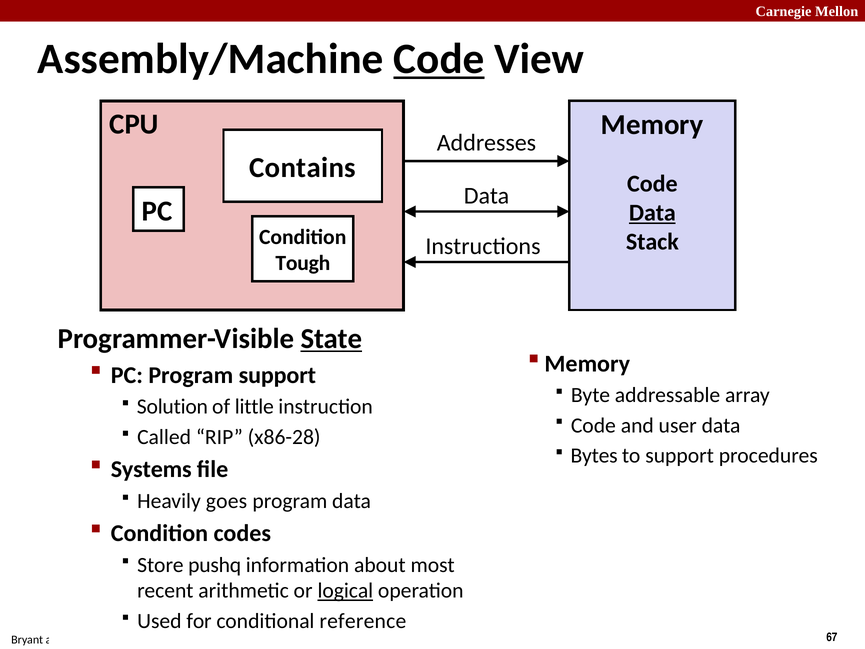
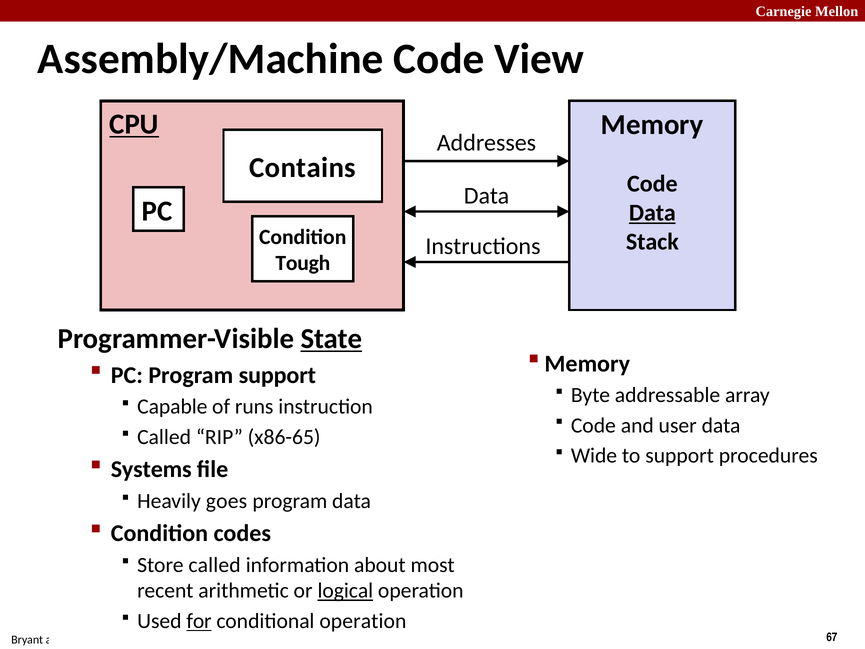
Code underline: present -> none (439, 59)
CPU underline: none -> present (134, 124)
Solution: Solution -> Capable (172, 407)
little: little -> runs (254, 407)
x86-28: x86-28 -> x86-65 (284, 437)
Bytes: Bytes -> Wide (594, 456)
Store pushq: pushq -> called (215, 565)
for underline: none -> present (199, 621)
conditional reference: reference -> operation (363, 621)
